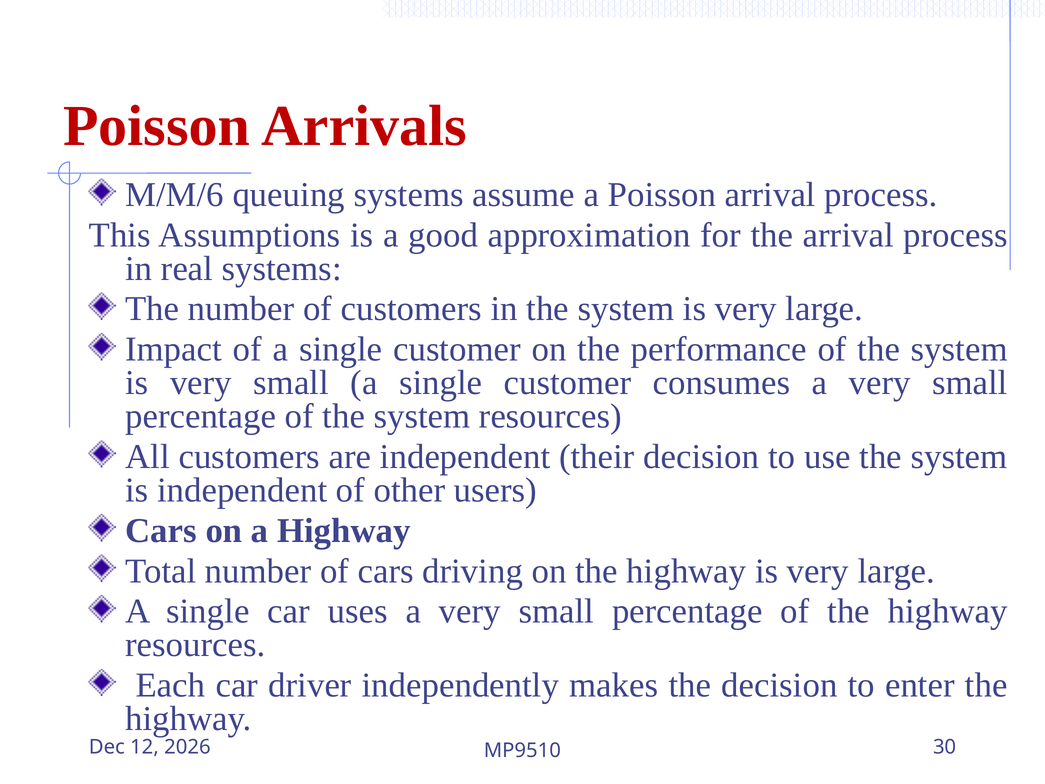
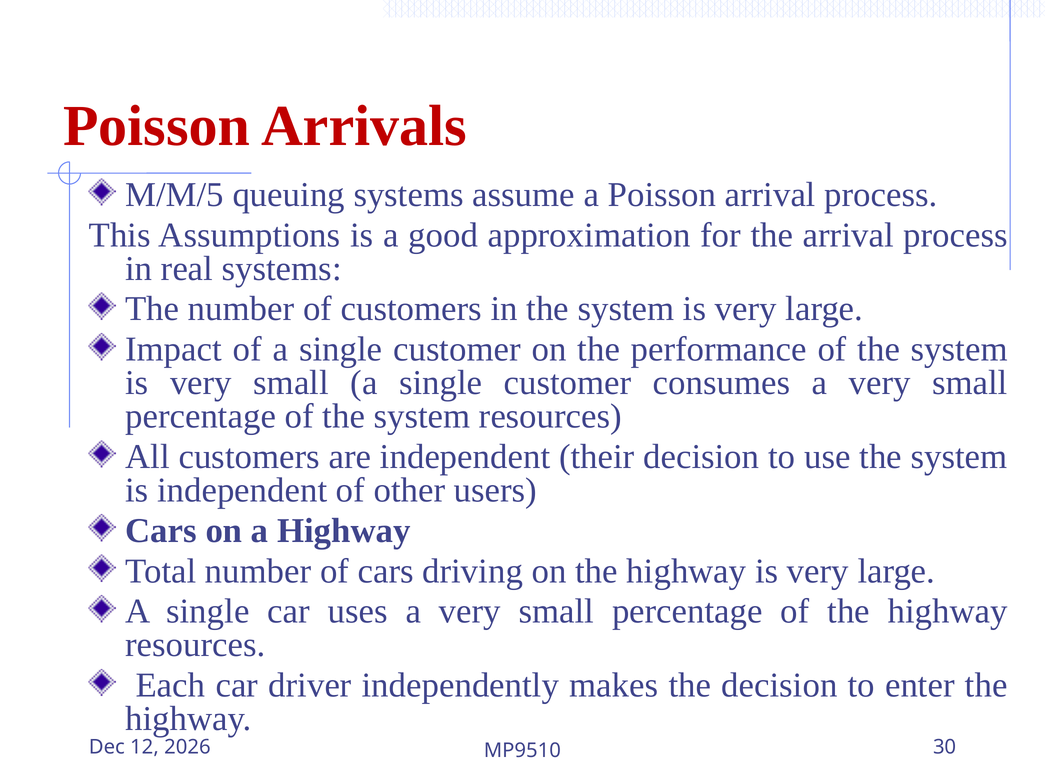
M/M/6: M/M/6 -> M/M/5 (175, 195)
